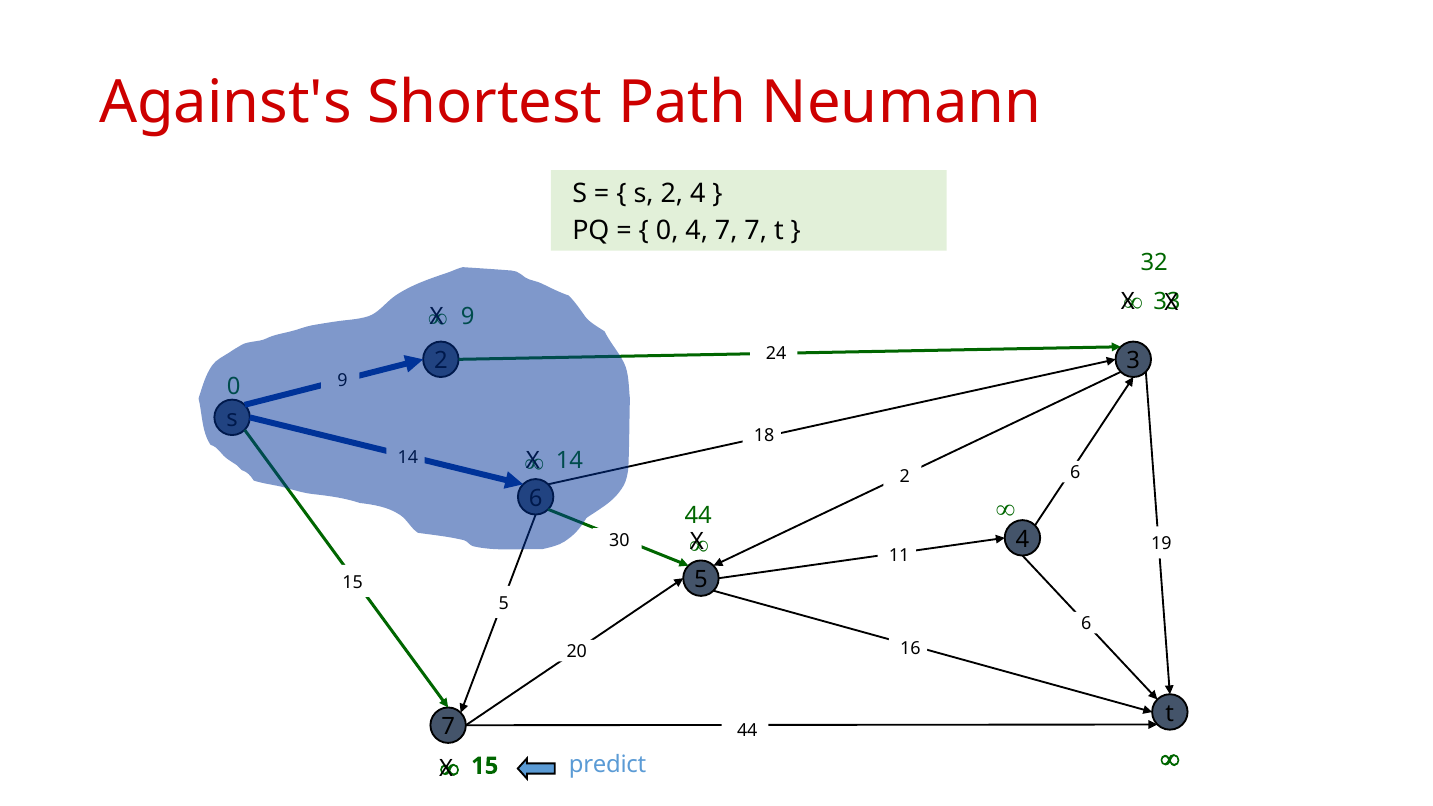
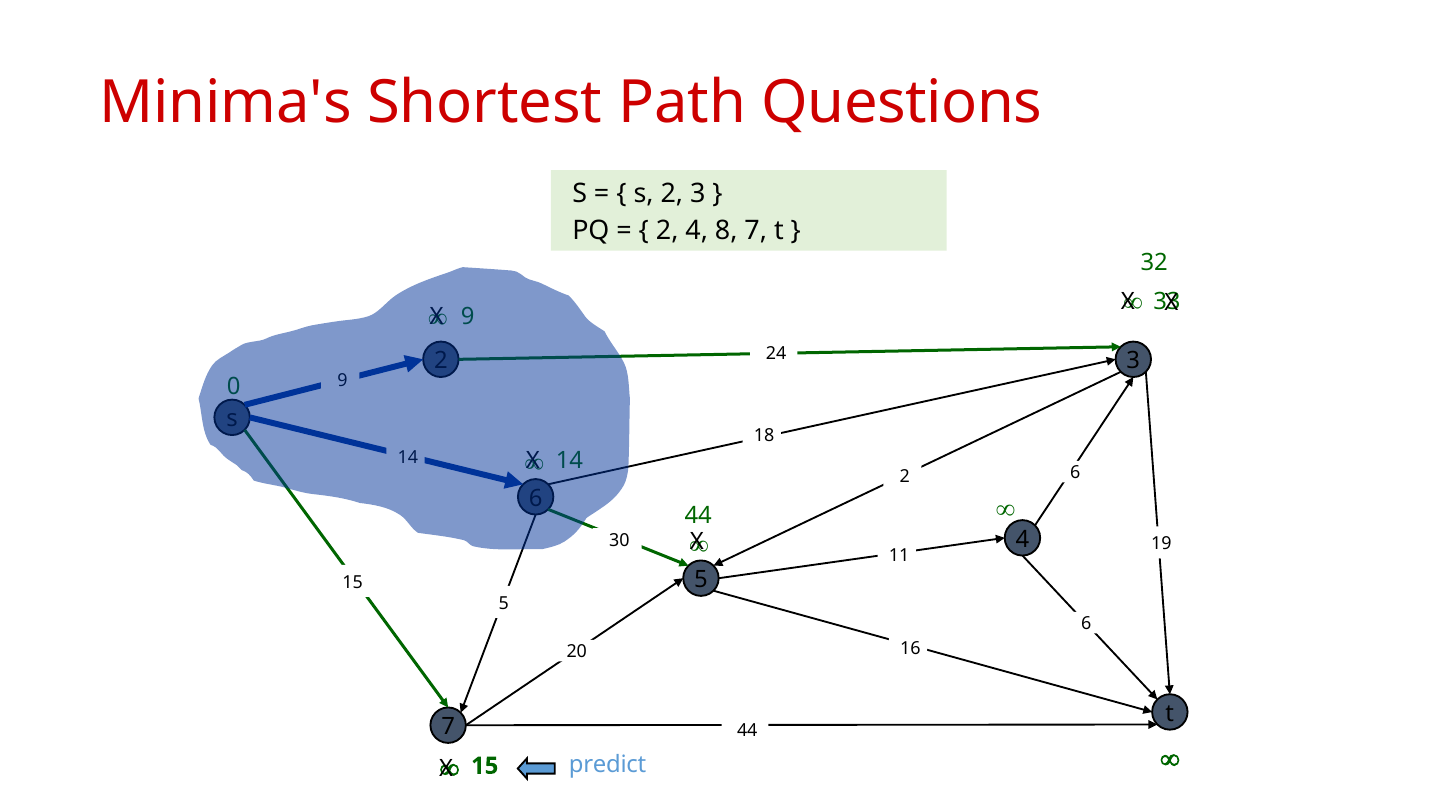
Against's: Against's -> Minima's (225, 102)
Neumann: Neumann -> Questions (902, 102)
2 4: 4 -> 3 (698, 193)
0: 0 -> 2 (667, 231)
4 7: 7 -> 8 (726, 231)
